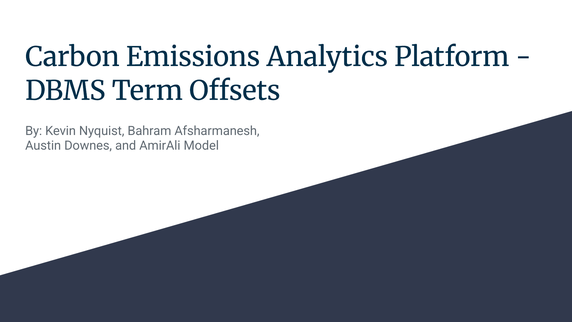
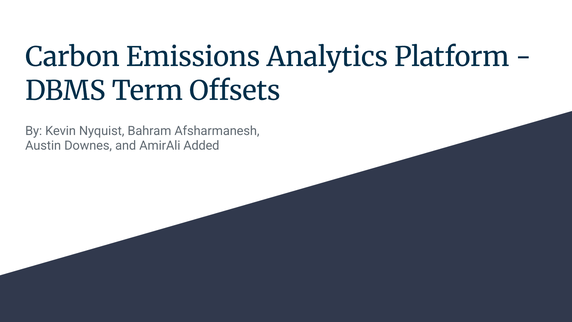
Model: Model -> Added (201, 146)
